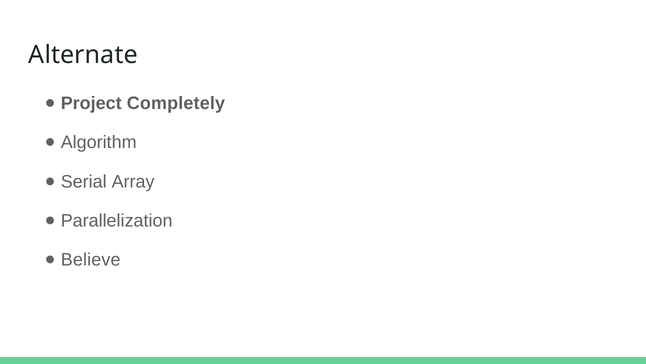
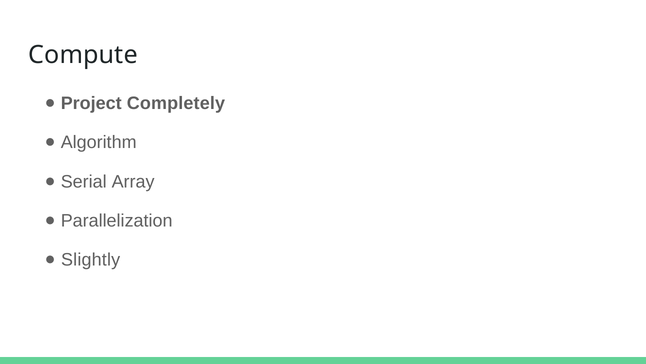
Alternate: Alternate -> Compute (83, 55)
Believe: Believe -> Slightly (91, 260)
